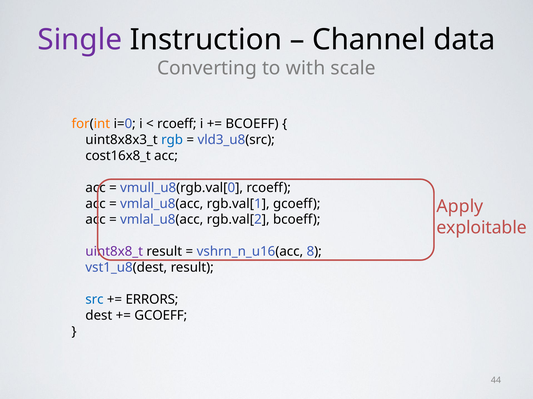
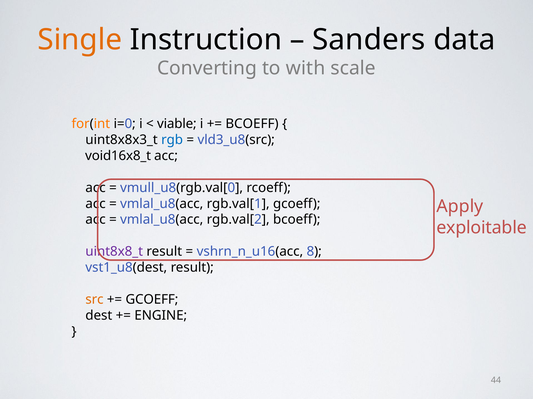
Single colour: purple -> orange (80, 40)
Channel: Channel -> Sanders (369, 40)
rcoeff: rcoeff -> viable (177, 124)
cost16x8_t: cost16x8_t -> void16x8_t (118, 156)
src colour: blue -> orange (94, 300)
ERRORS: ERRORS -> GCOEFF (152, 300)
GCOEFF: GCOEFF -> ENGINE (161, 316)
